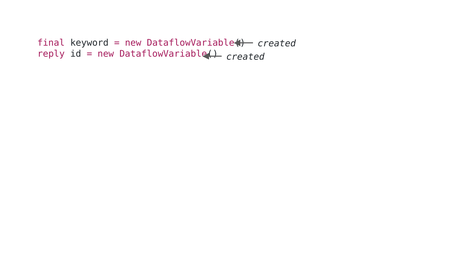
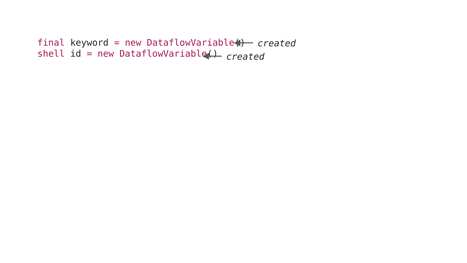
reply: reply -> shell (51, 54)
